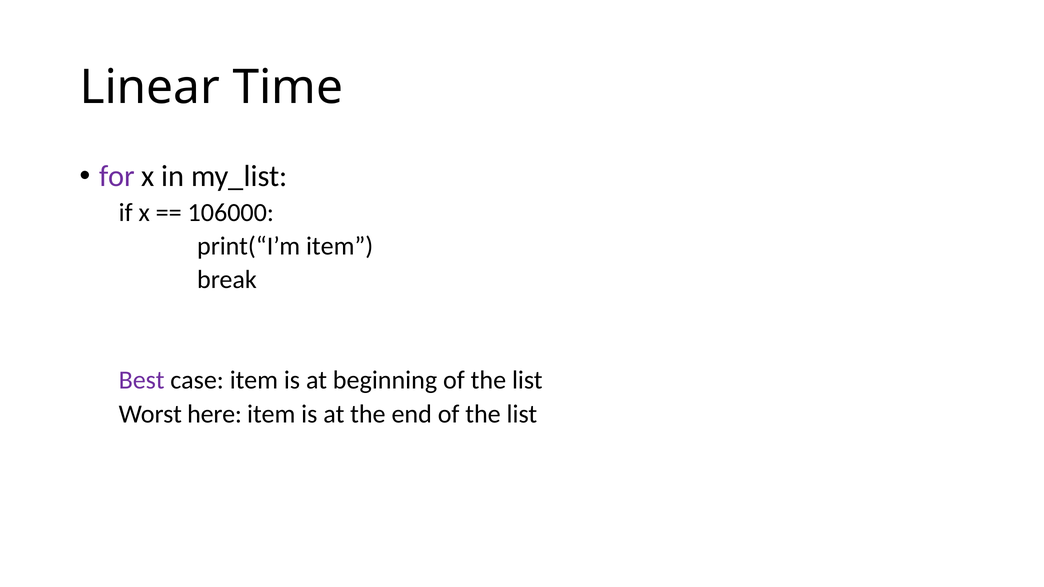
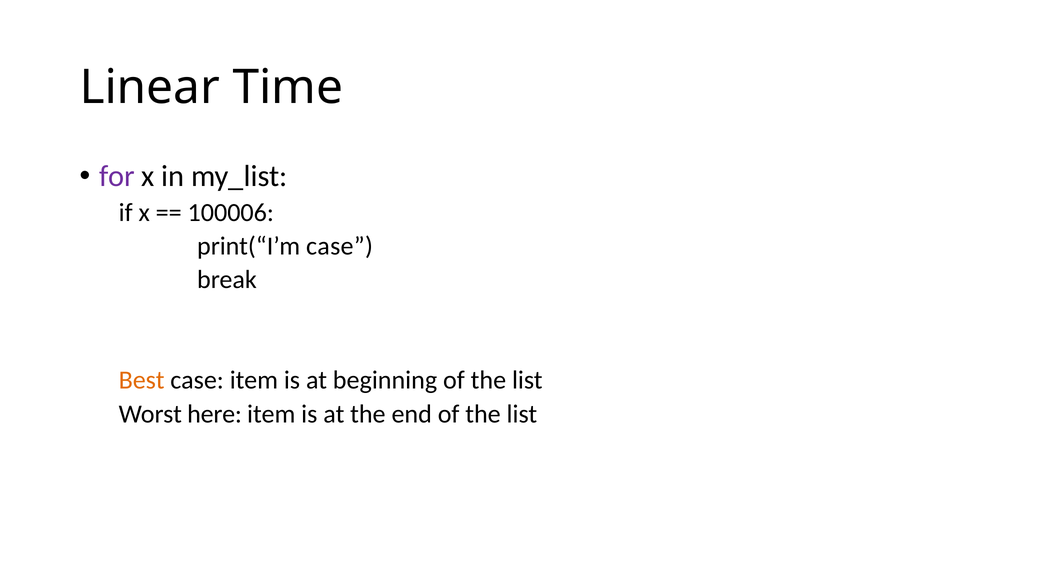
106000: 106000 -> 100006 (231, 213)
print(“I’m item: item -> case (340, 246)
Best colour: purple -> orange (142, 381)
